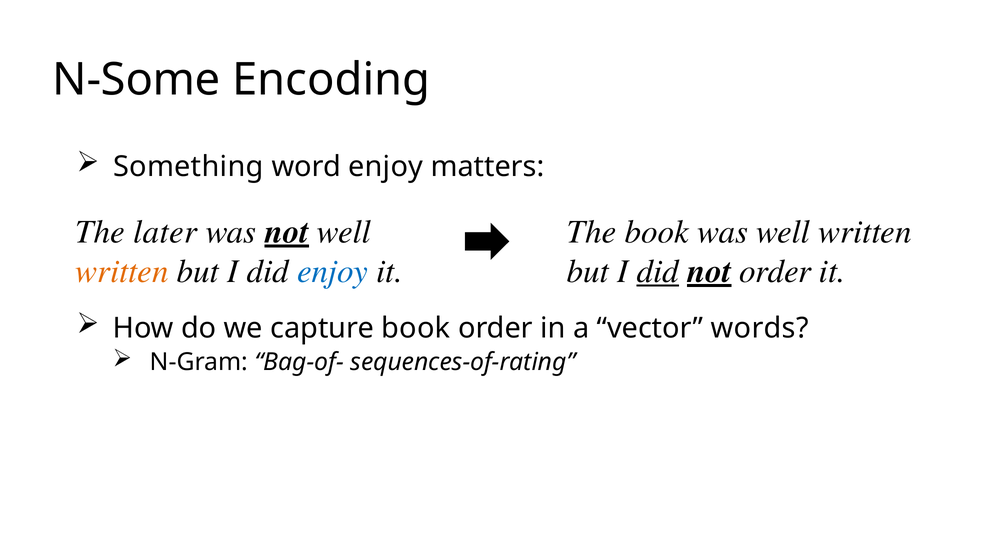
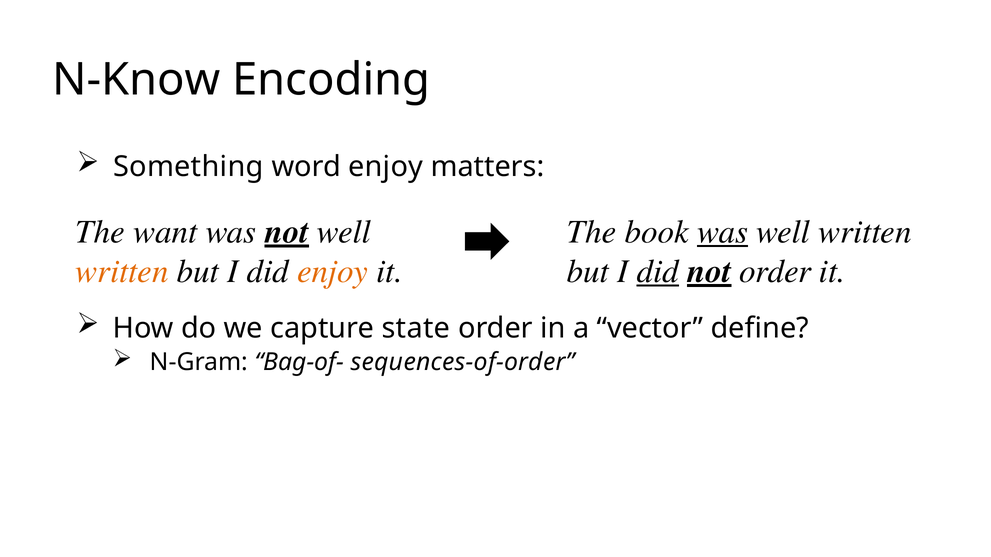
N-Some: N-Some -> N-Know (136, 80)
later: later -> want (165, 232)
was underline: none -> present (723, 232)
enjoy colour: blue -> orange (333, 272)
capture book: book -> state (416, 328)
words: words -> define (760, 328)
sequences-of-rating: sequences-of-rating -> sequences-of-order (463, 363)
